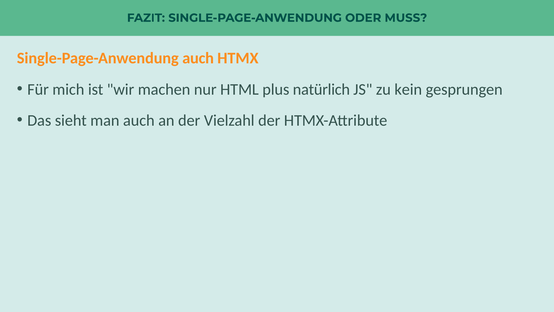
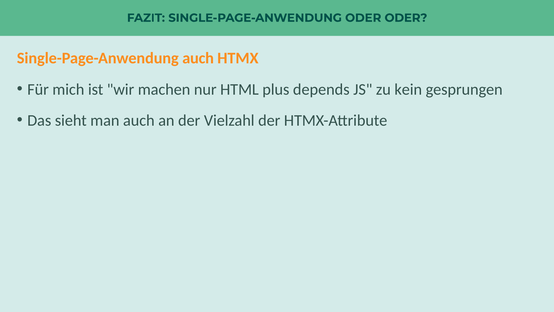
ODER MUSS: MUSS -> ODER (406, 18)
natürlich: natürlich -> depends (321, 89)
